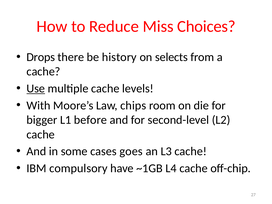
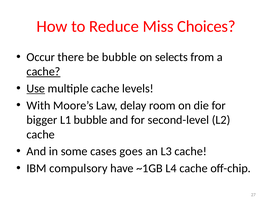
Drops: Drops -> Occur (41, 57)
be history: history -> bubble (119, 57)
cache underline: none -> present (43, 72)
chips: chips -> delay (133, 105)
L1 before: before -> bubble (91, 120)
